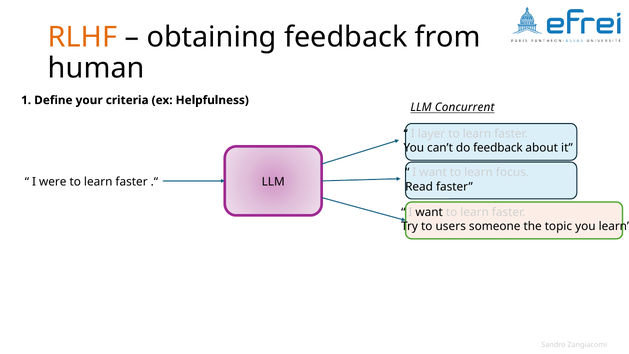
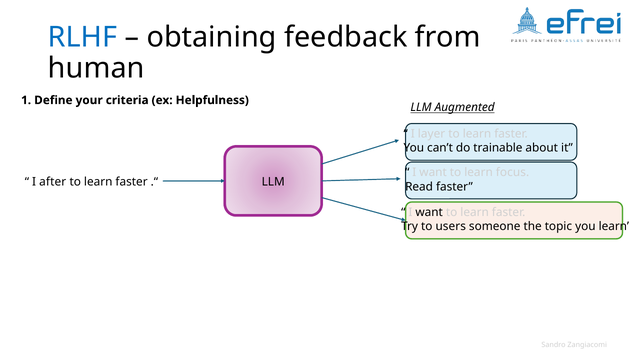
RLHF colour: orange -> blue (83, 37)
Concurrent: Concurrent -> Augmented (465, 107)
do feedback: feedback -> trainable (498, 148)
were: were -> after (53, 182)
